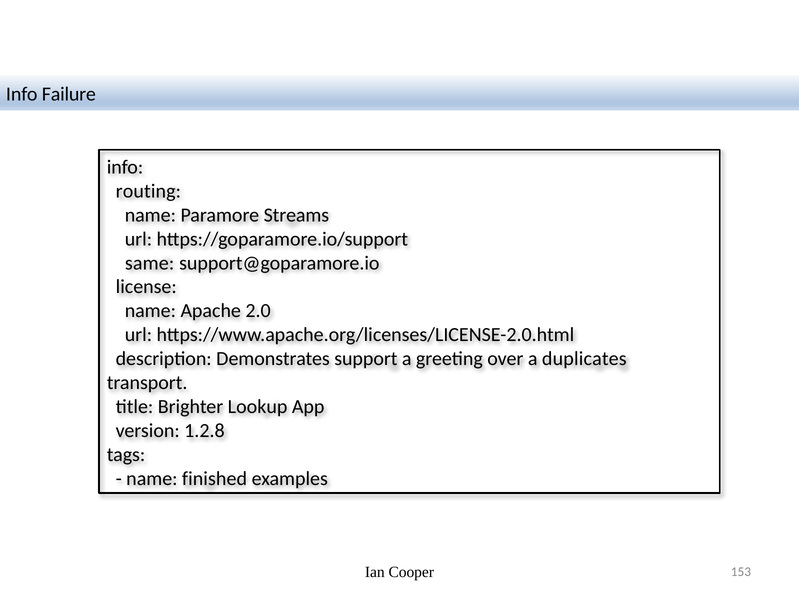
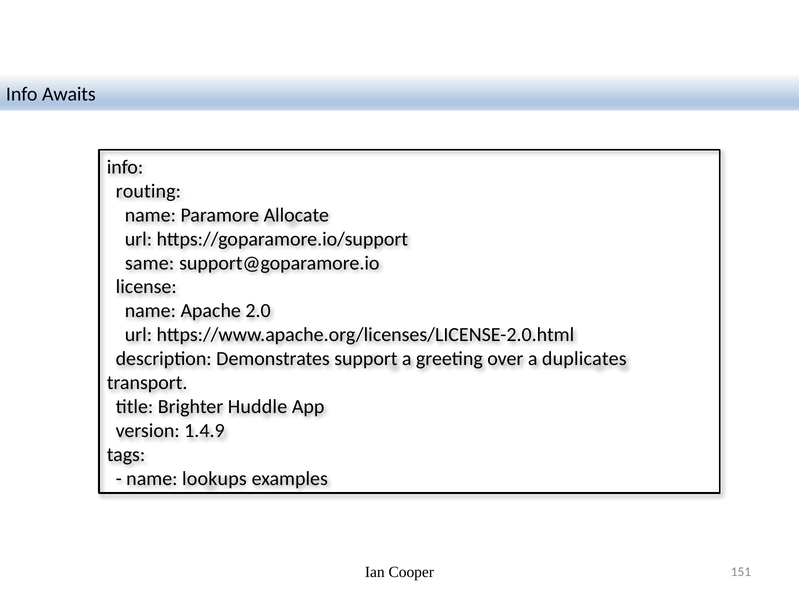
Failure: Failure -> Awaits (69, 94)
Streams: Streams -> Allocate (296, 215)
Lookup: Lookup -> Huddle (257, 407)
1.2.8: 1.2.8 -> 1.4.9 (204, 431)
finished: finished -> lookups (214, 479)
153: 153 -> 151 (741, 572)
